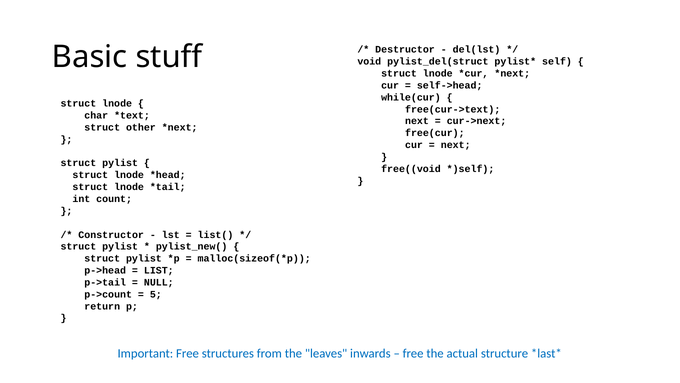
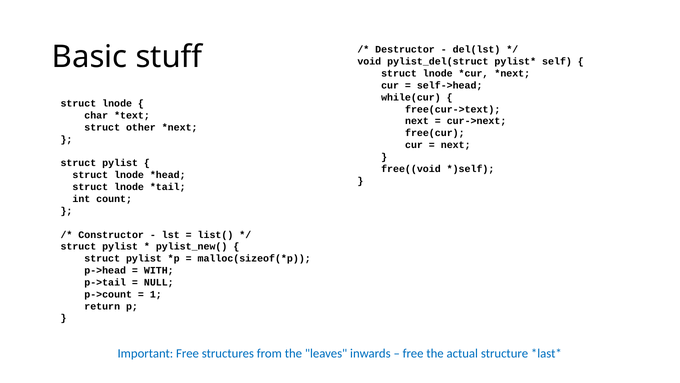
LIST: LIST -> WITH (159, 270)
5: 5 -> 1 (156, 294)
